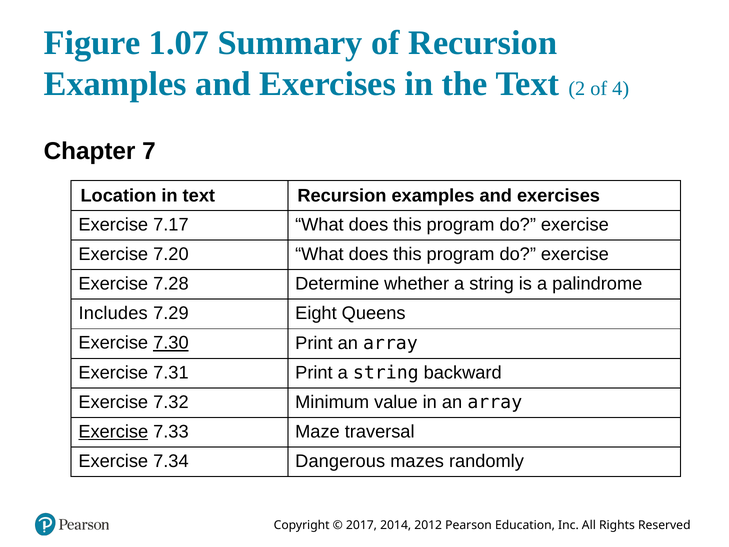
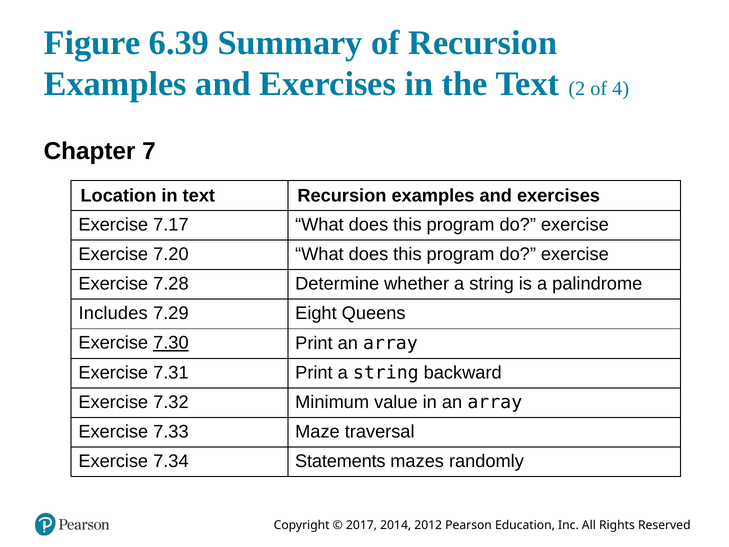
1.07: 1.07 -> 6.39 (179, 43)
Exercise underline: present -> none (113, 431)
Dangerous: Dangerous -> Statements (340, 461)
